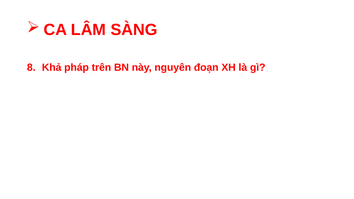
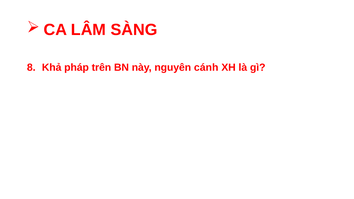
đoạn: đoạn -> cánh (206, 67)
